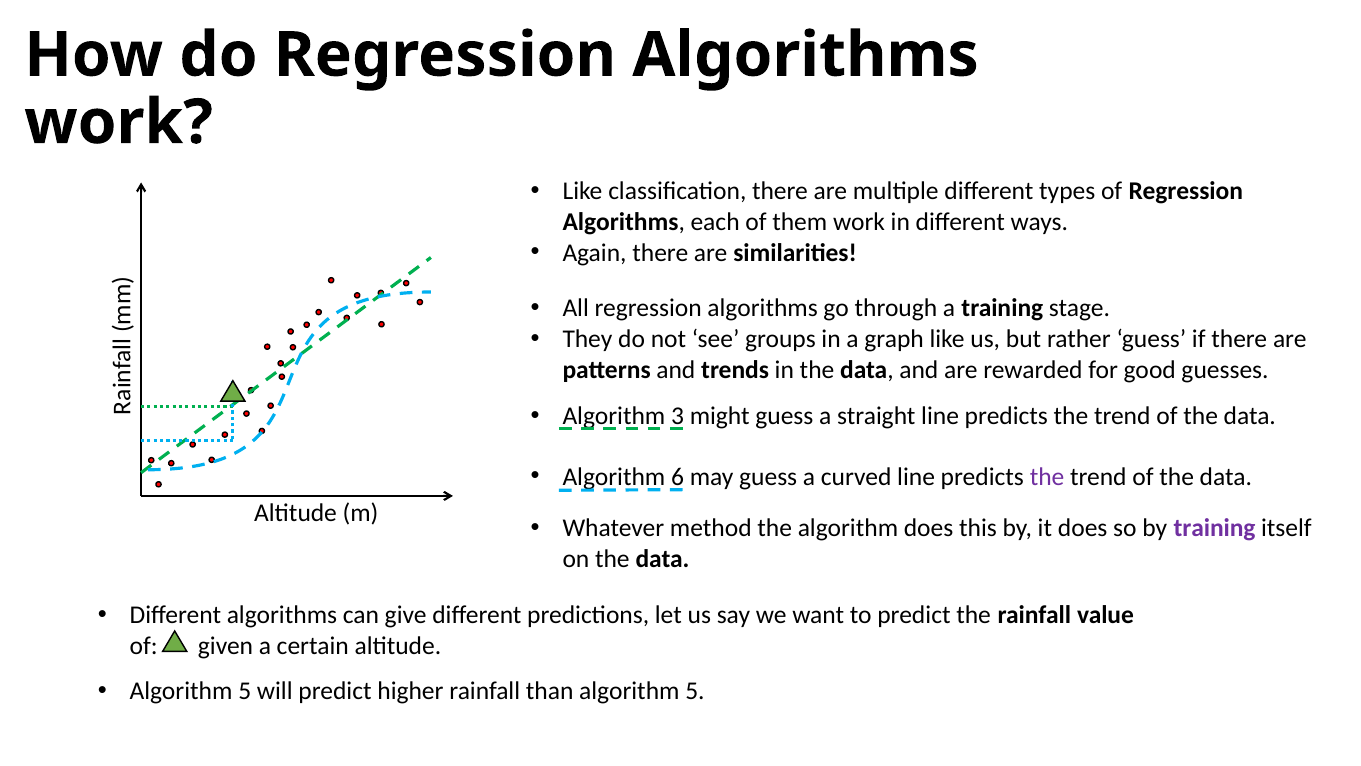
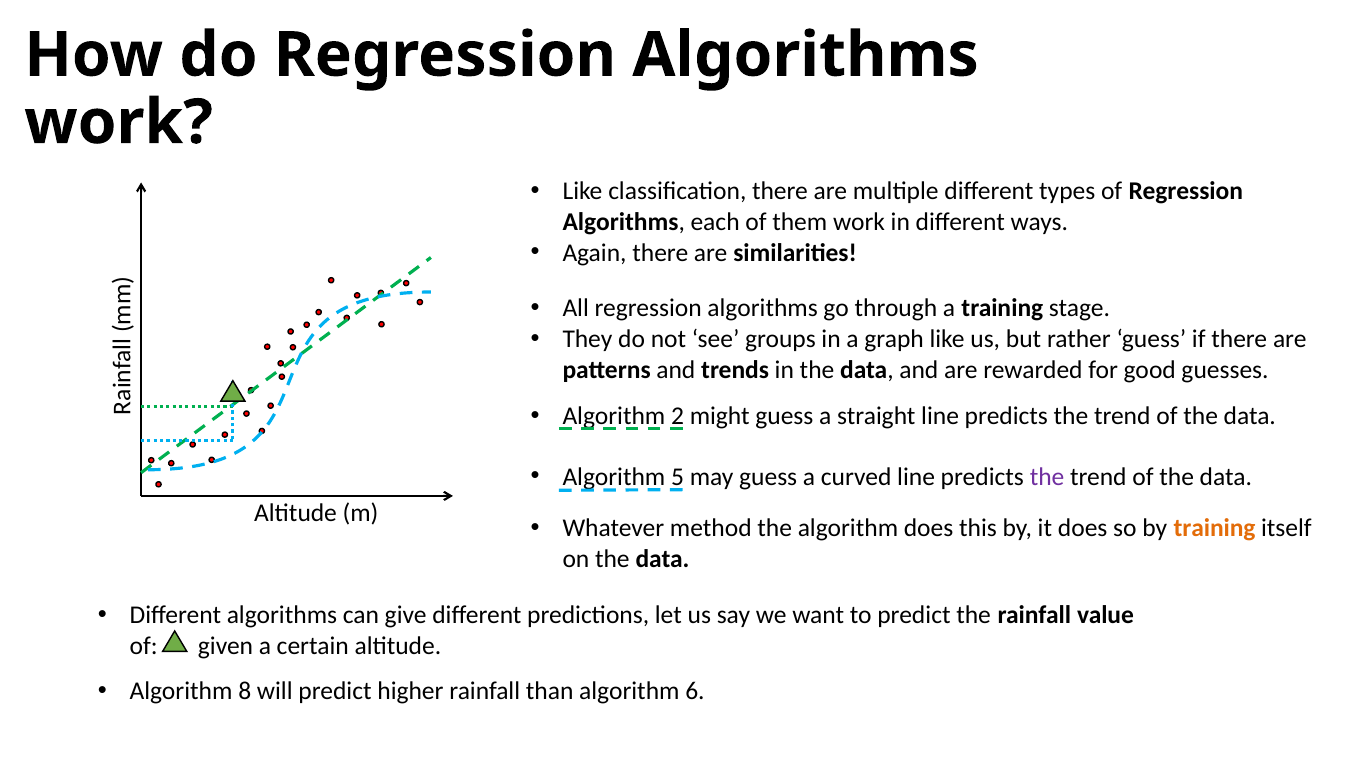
3: 3 -> 2 (678, 416)
6: 6 -> 5 (678, 477)
training colour: purple -> orange (1215, 528)
5: 5 -> 8 (245, 691)
than algorithm 5: 5 -> 6 (695, 691)
